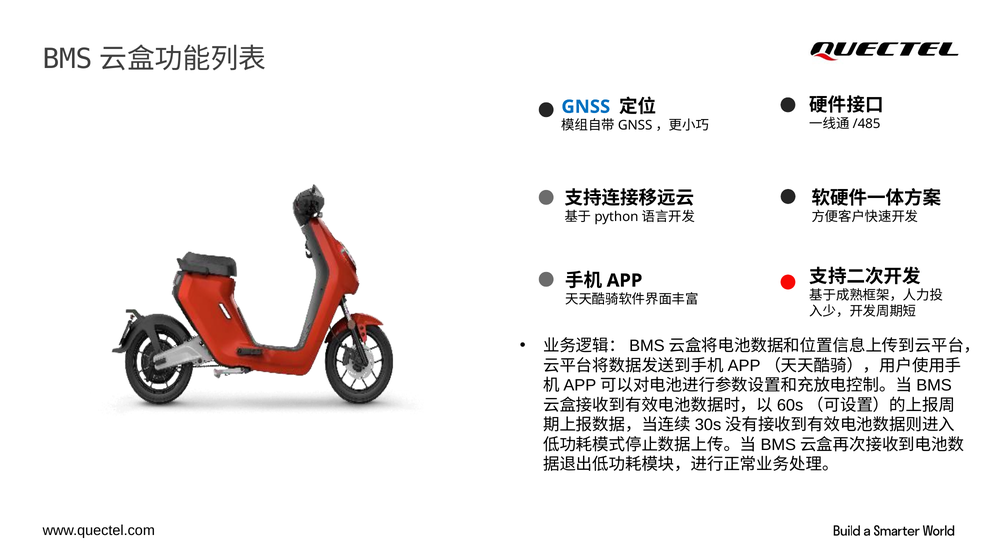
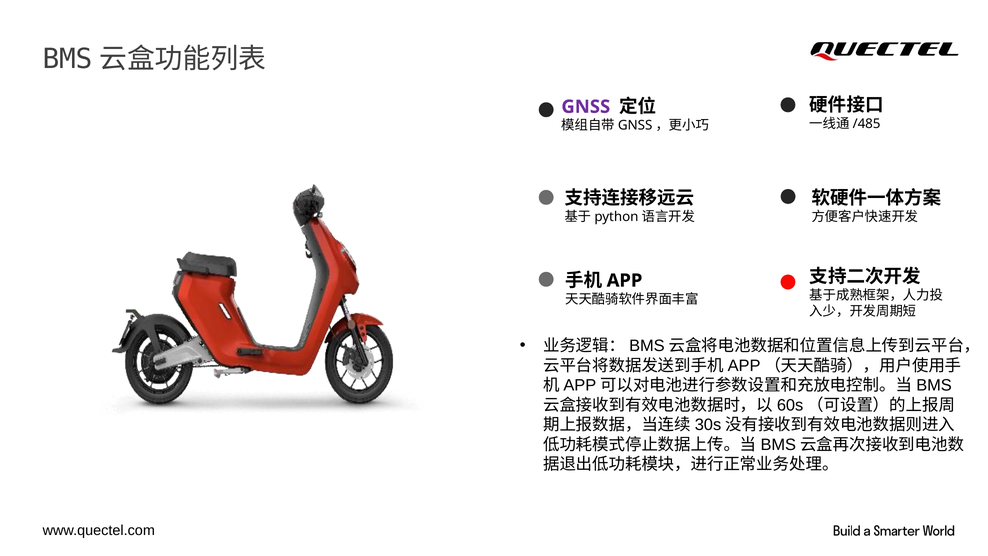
GNSS colour: blue -> purple (586, 107)
